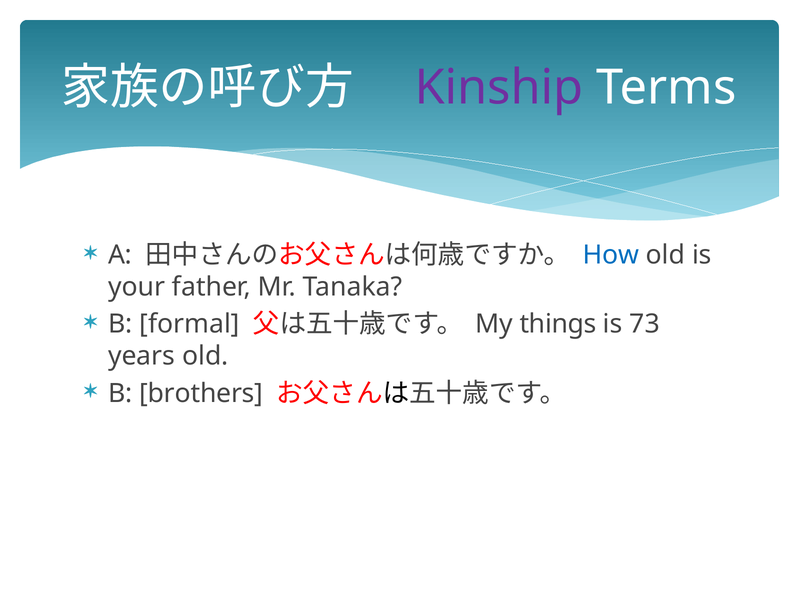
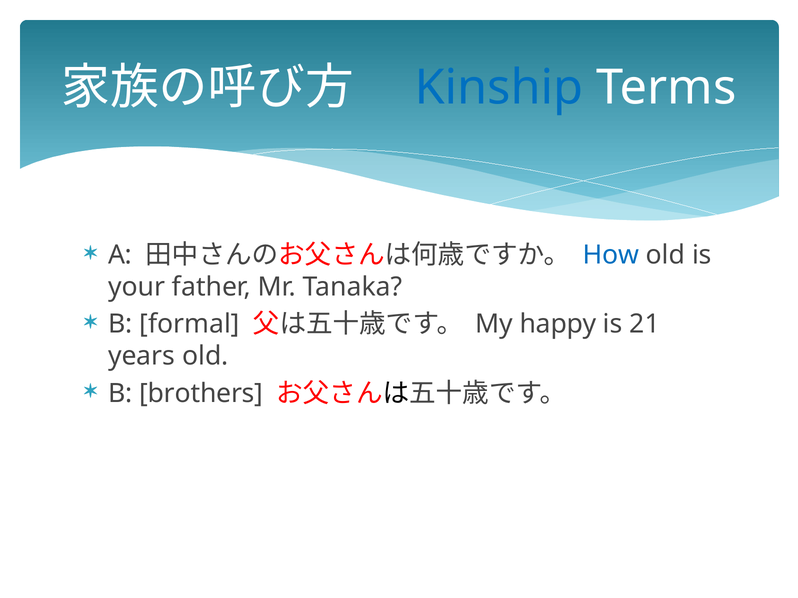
Kinship colour: purple -> blue (499, 88)
things: things -> happy (558, 324)
73: 73 -> 21 (645, 324)
